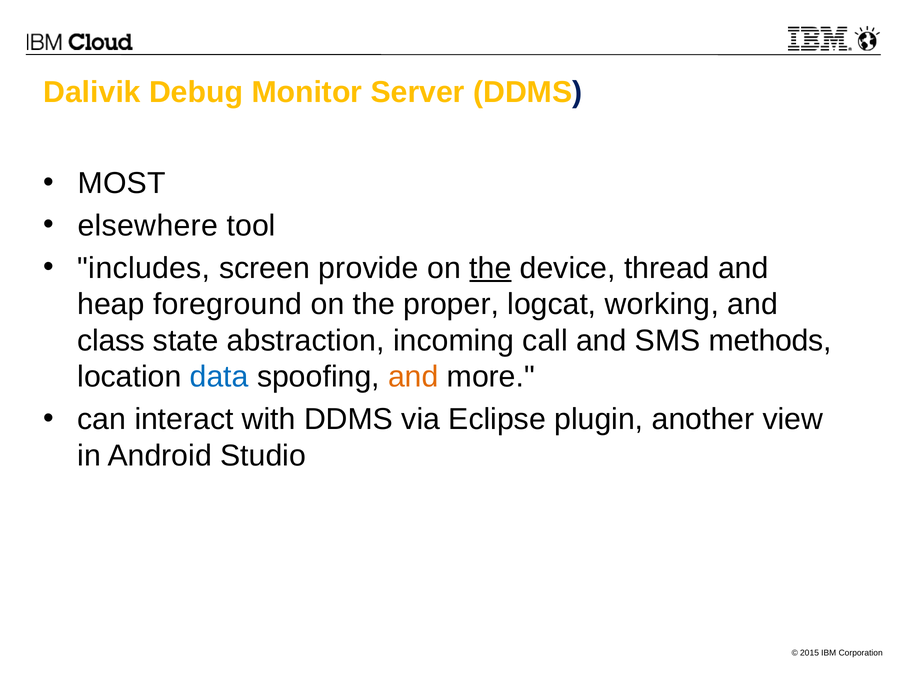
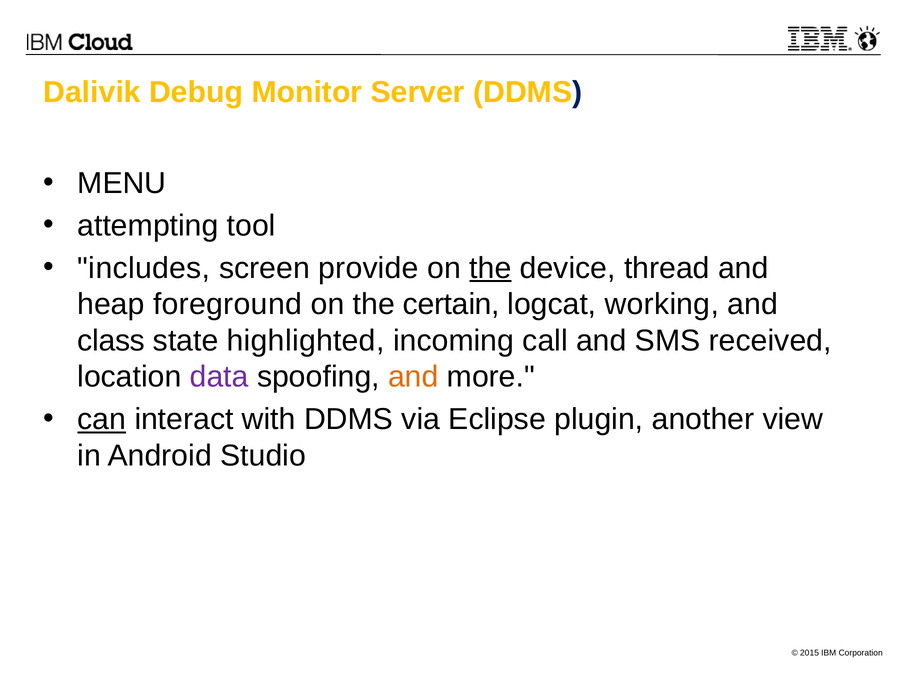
MOST: MOST -> MENU (122, 183)
elsewhere: elsewhere -> attempting (148, 225)
proper: proper -> certain (451, 304)
abstraction: abstraction -> highlighted (306, 340)
methods: methods -> received (770, 340)
data colour: blue -> purple (219, 377)
can underline: none -> present (102, 419)
